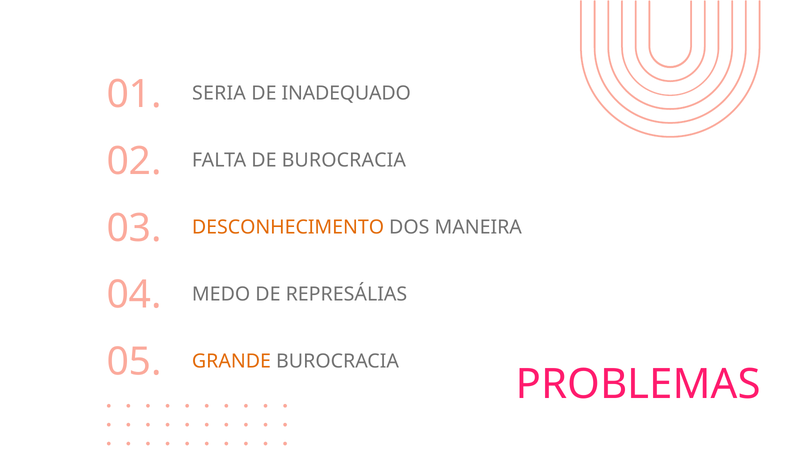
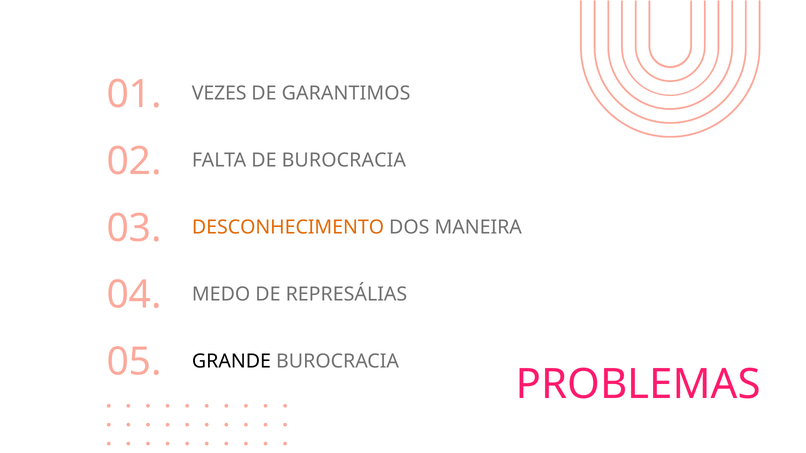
SERIA: SERIA -> VEZES (219, 93)
INADEQUADO: INADEQUADO -> GARANTIMOS (346, 93)
GRANDE colour: orange -> black (231, 361)
